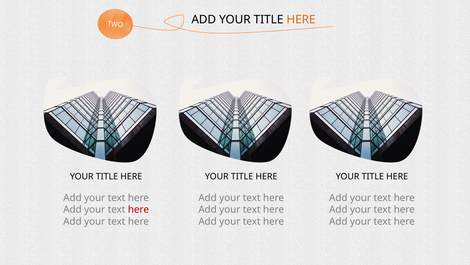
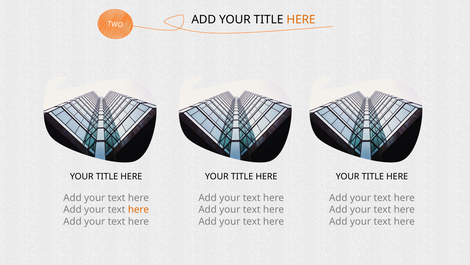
here colour: red -> orange (138, 209)
